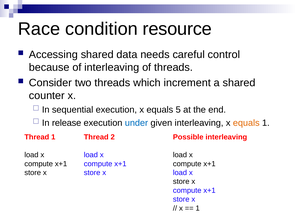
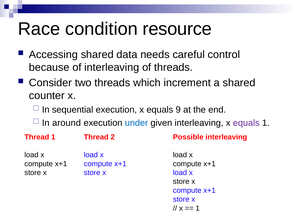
5: 5 -> 9 (178, 110)
release: release -> around (67, 123)
equals colour: orange -> purple (246, 123)
